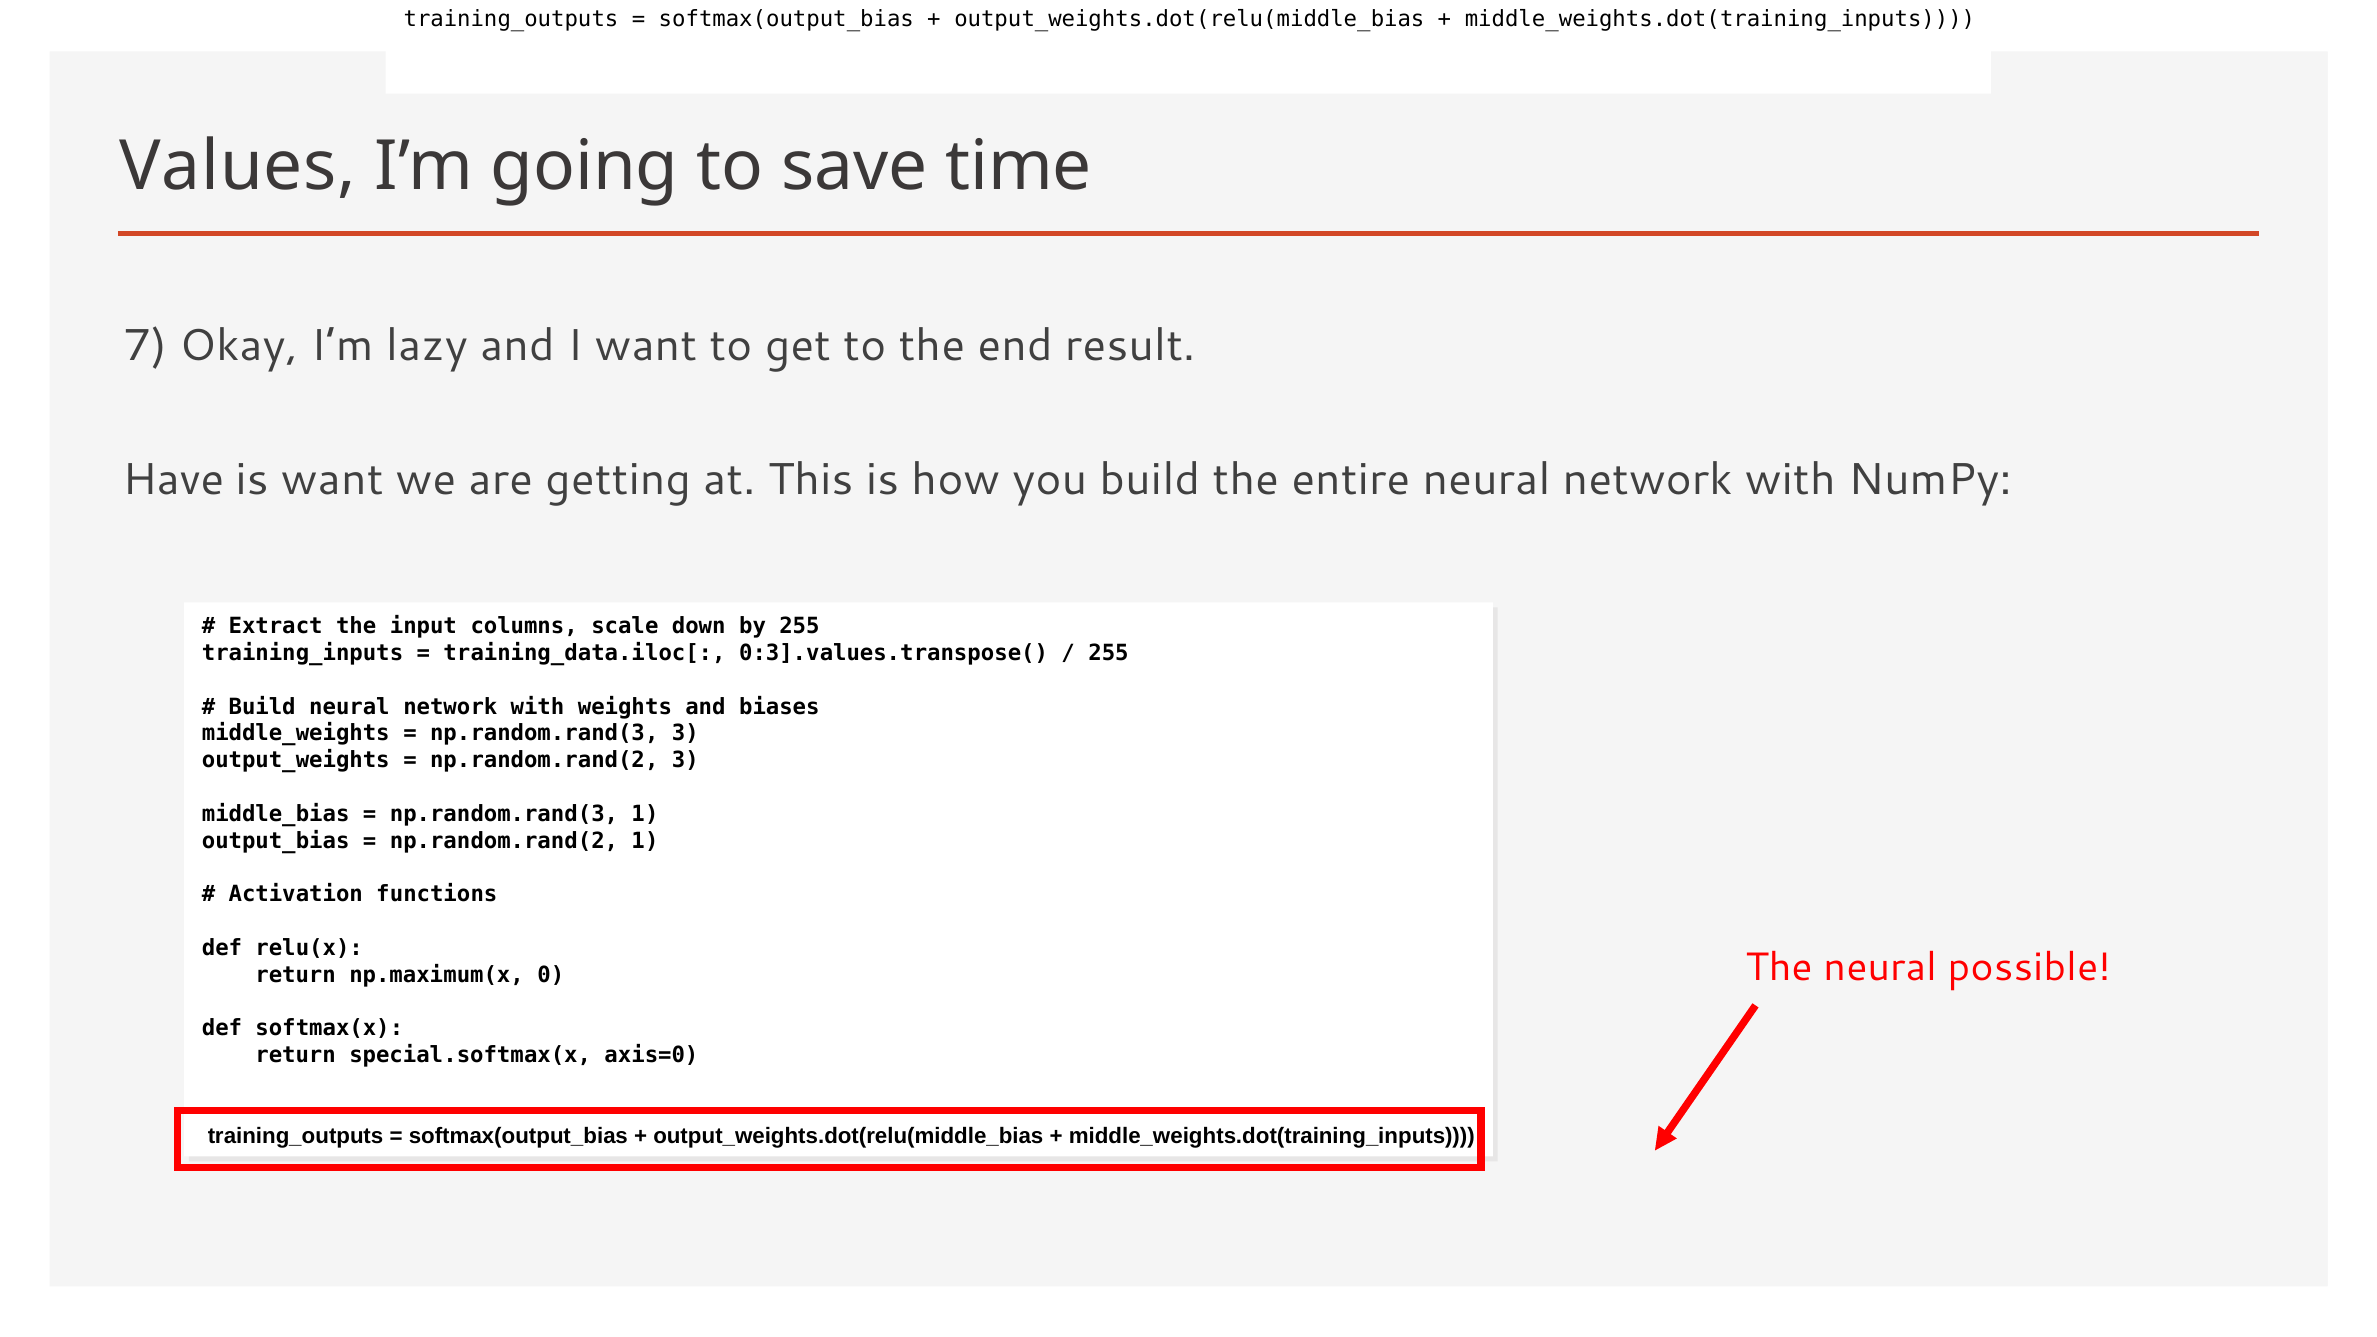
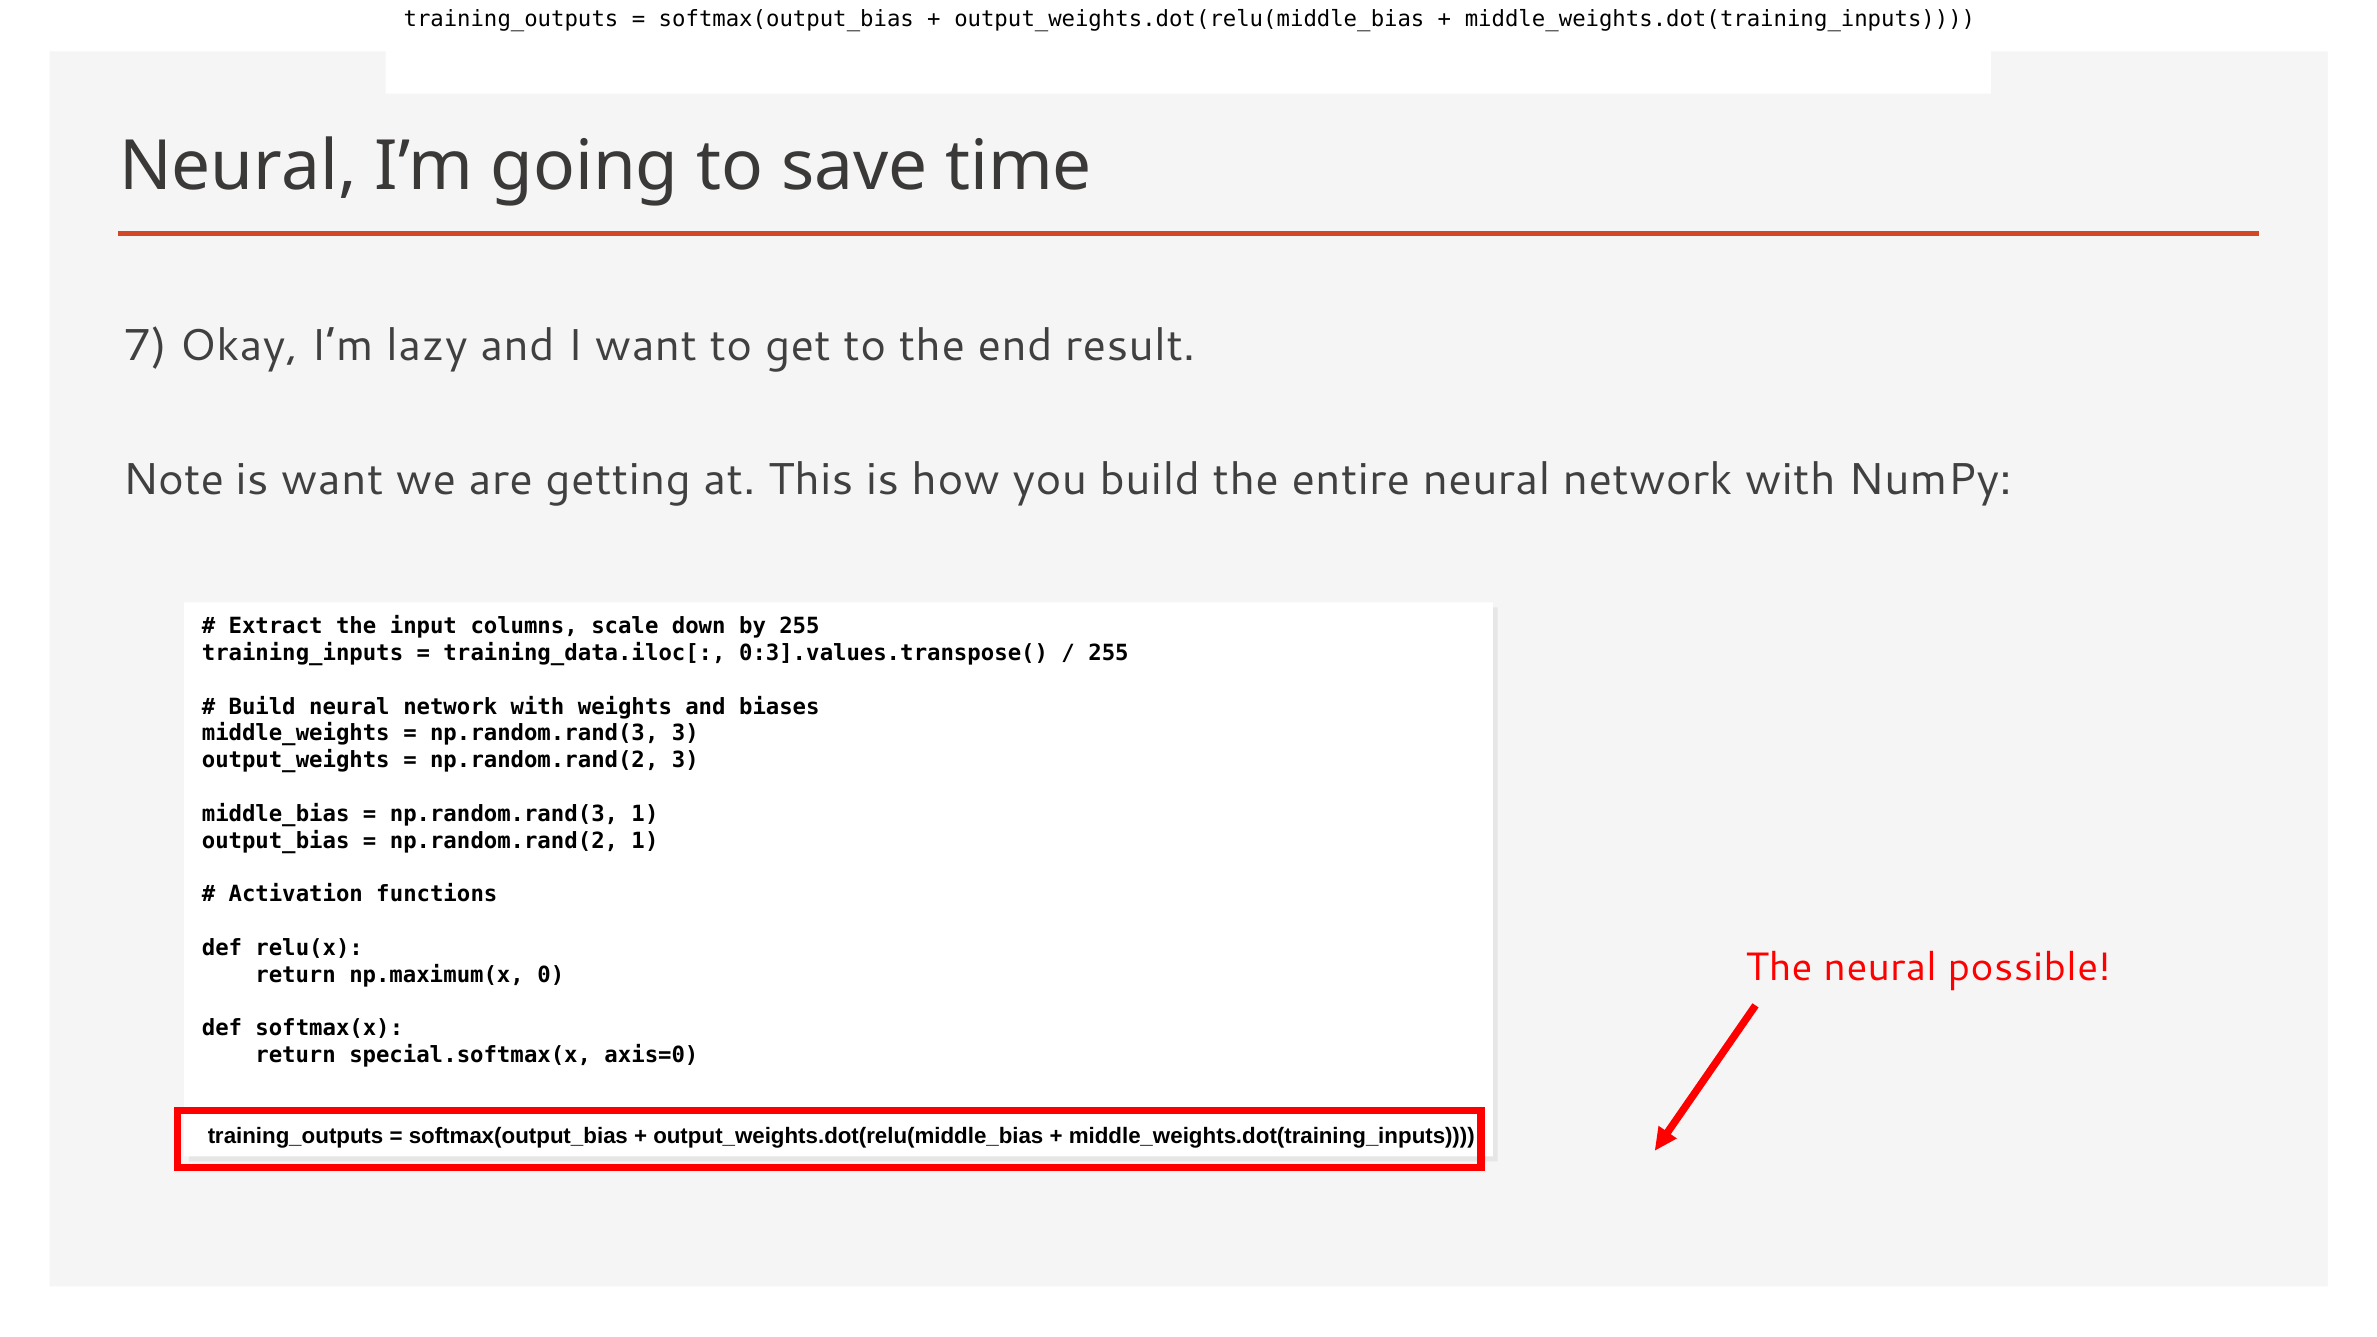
Values: Values -> Neural (238, 166)
Have: Have -> Note (173, 480)
